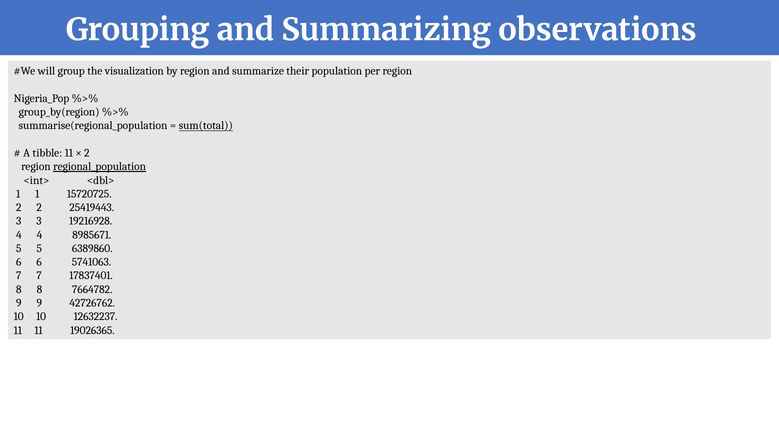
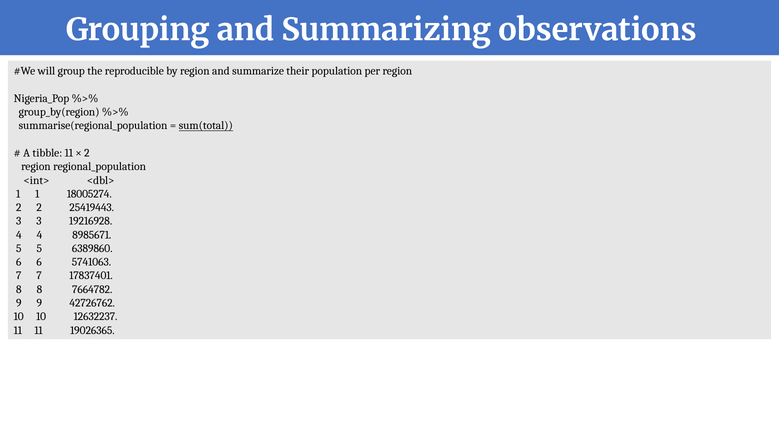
visualization: visualization -> reproducible (134, 71)
regional_population underline: present -> none (100, 167)
15720725: 15720725 -> 18005274 (89, 194)
